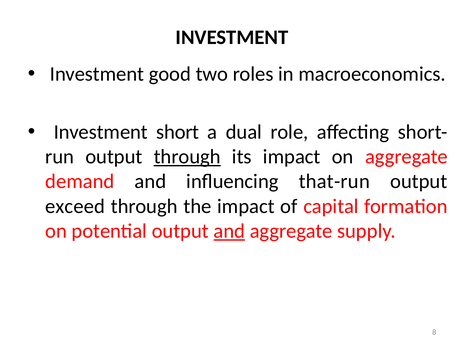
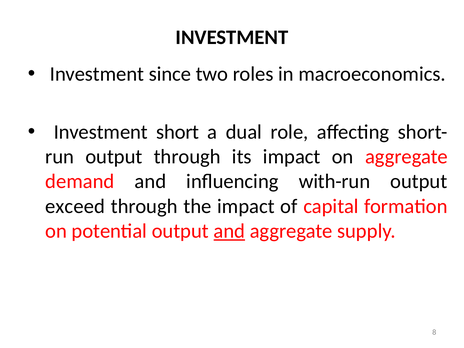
good: good -> since (170, 74)
through underline: present -> none (187, 157)
that-run: that-run -> with-run (334, 181)
